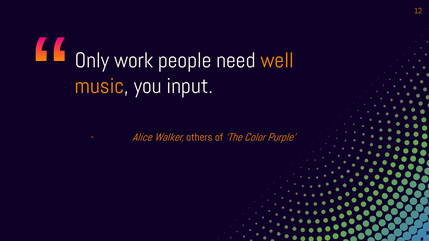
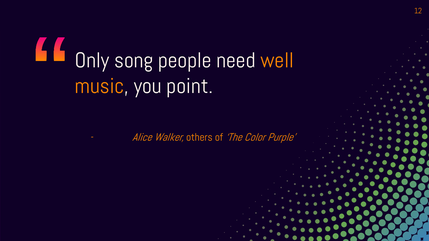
work: work -> song (134, 60)
input: input -> point (190, 86)
